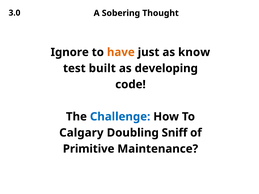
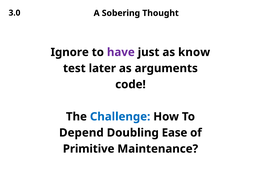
have colour: orange -> purple (121, 52)
built: built -> later (102, 68)
developing: developing -> arguments (166, 68)
Calgary: Calgary -> Depend (81, 133)
Sniff: Sniff -> Ease (174, 133)
